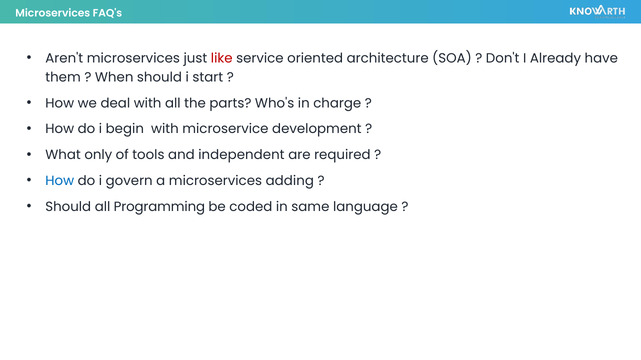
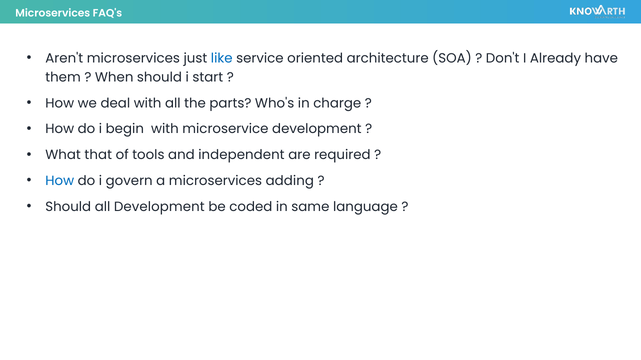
like colour: red -> blue (222, 58)
only: only -> that (98, 155)
all Programming: Programming -> Development (159, 207)
